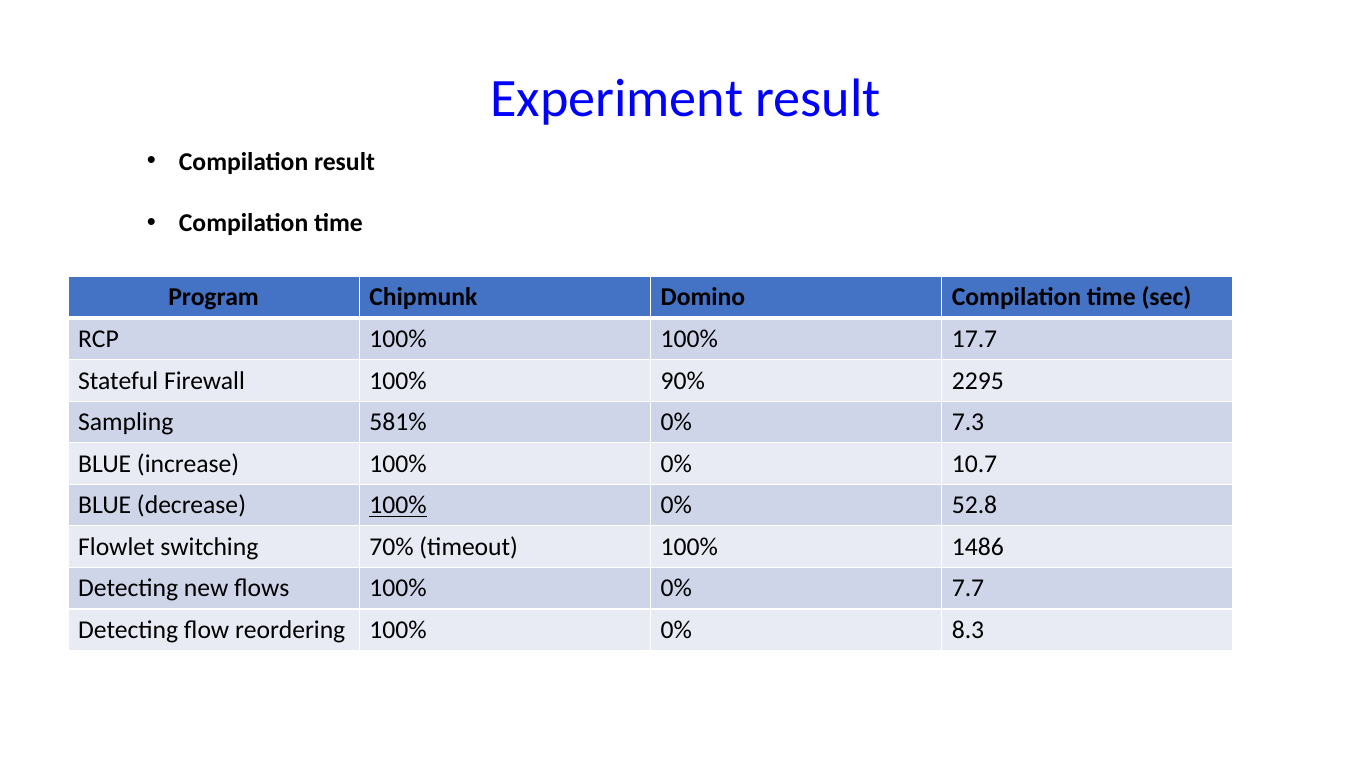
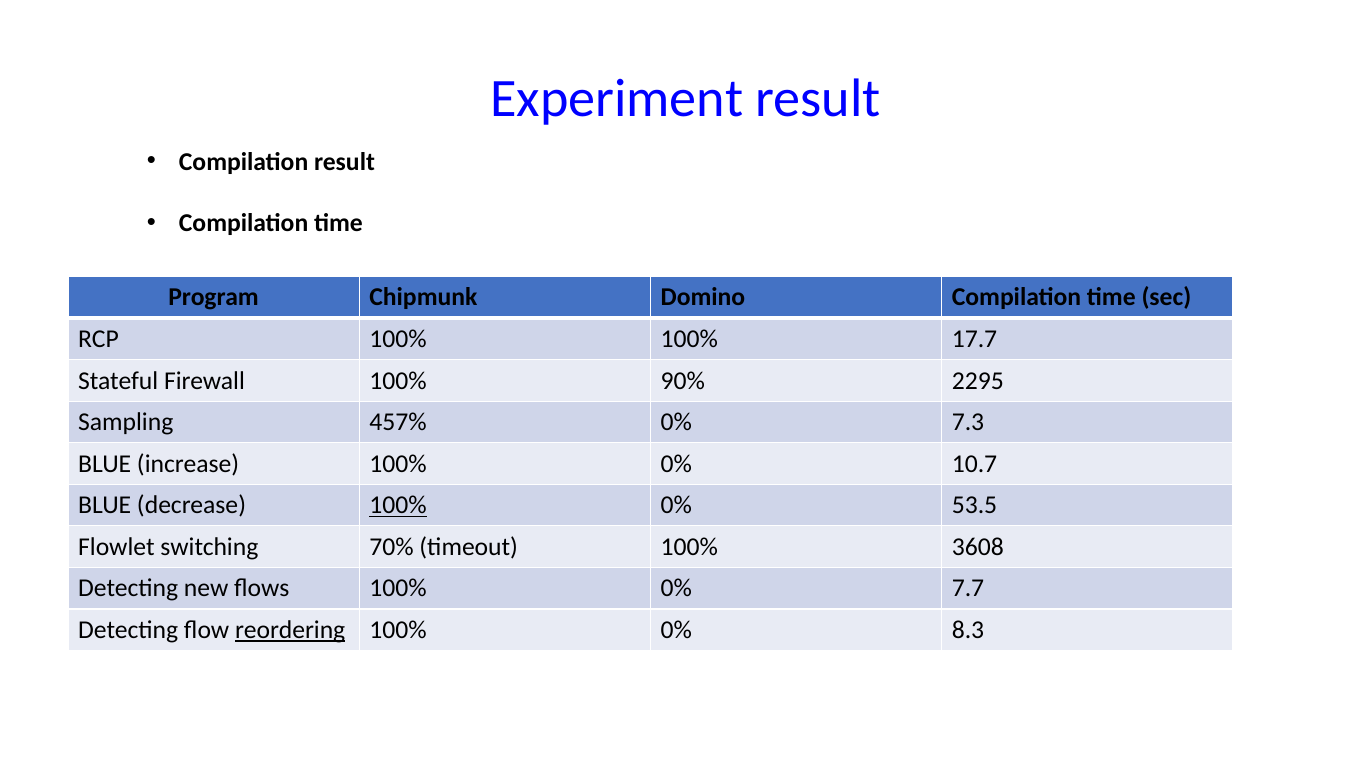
581%: 581% -> 457% (398, 422)
52.8: 52.8 -> 53.5 (975, 506)
1486: 1486 -> 3608 (978, 547)
reordering underline: none -> present (290, 631)
